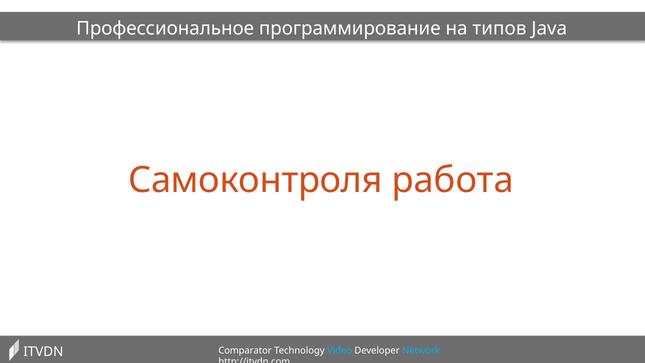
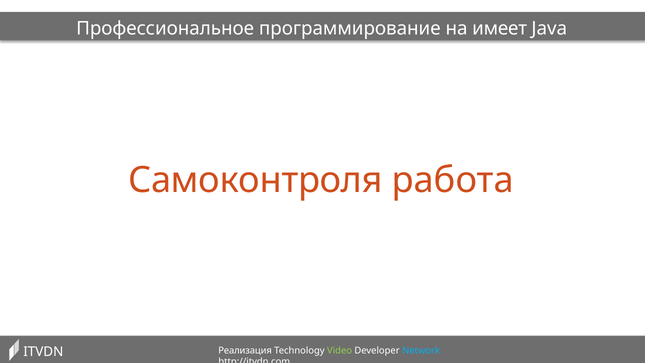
типов: типов -> имеет (500, 29)
Comparator: Comparator -> Реализация (245, 350)
Video colour: light blue -> light green (340, 350)
